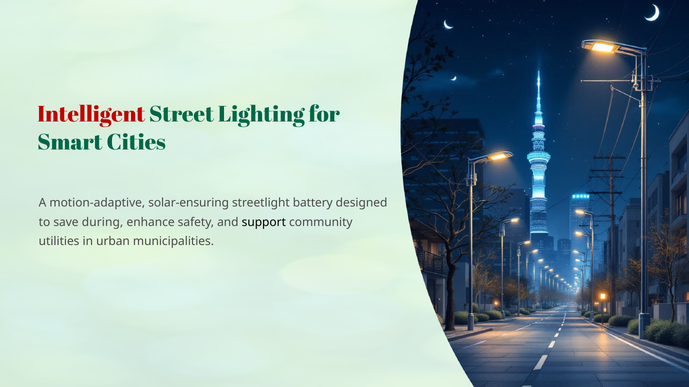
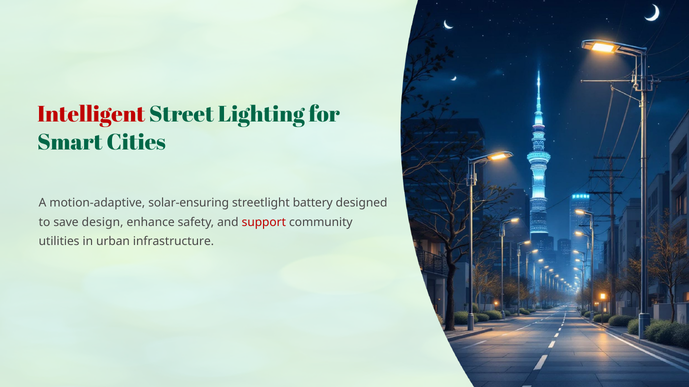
during: during -> design (103, 222)
support colour: black -> red (264, 222)
municipalities: municipalities -> infrastructure (173, 242)
